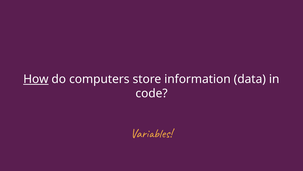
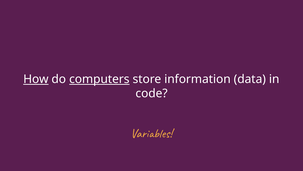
computers underline: none -> present (99, 79)
